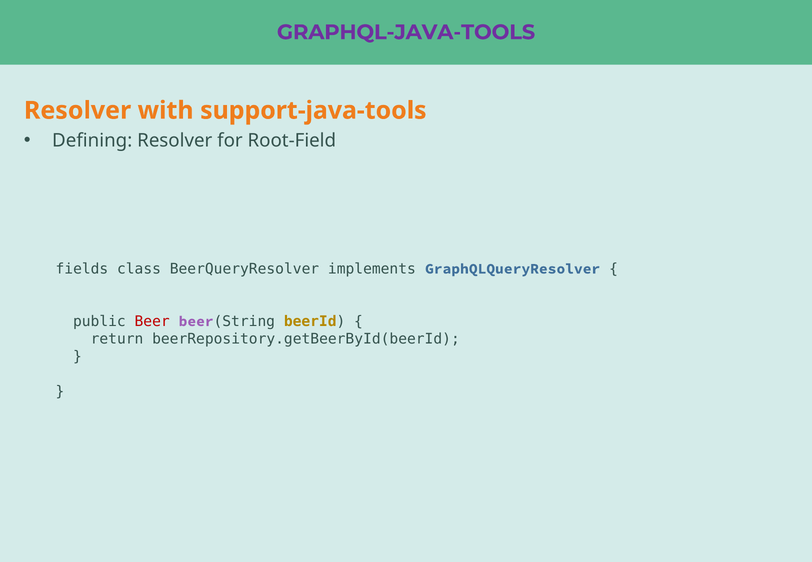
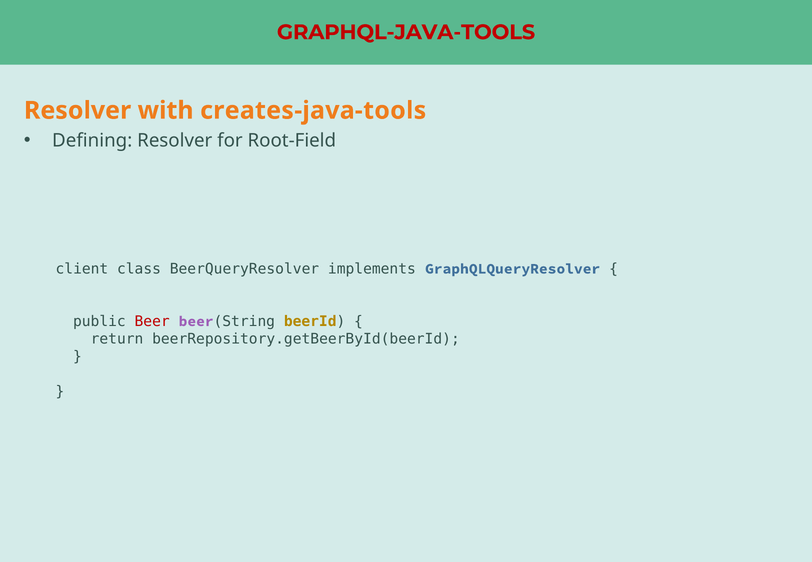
GRAPHQL-JAVA-TOOLS colour: purple -> red (406, 32)
support-java-tools: support-java-tools -> creates-java-tools (313, 111)
fields: fields -> client (82, 269)
